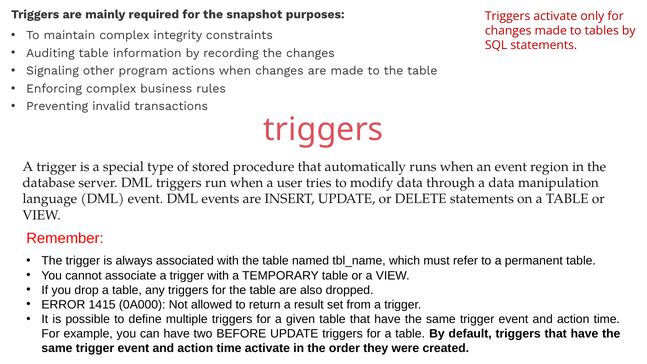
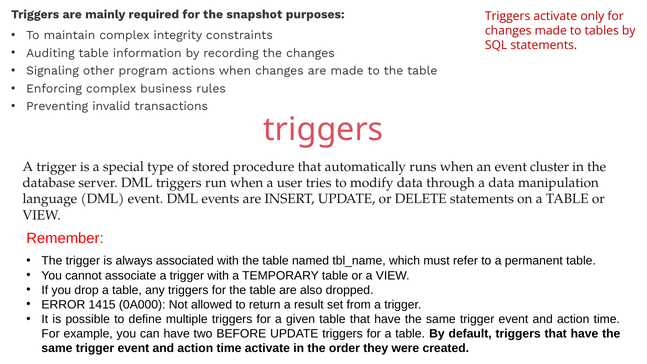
region: region -> cluster (550, 167)
